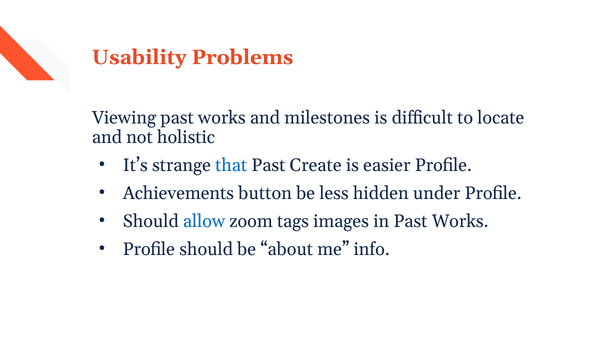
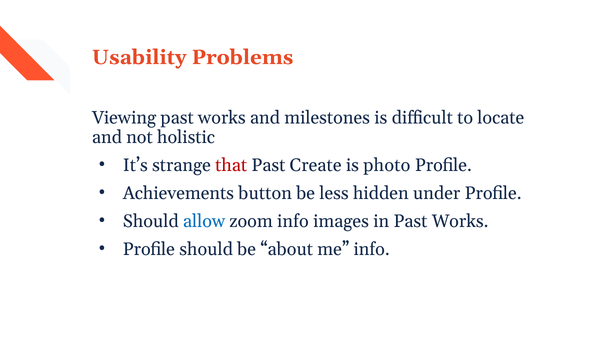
that colour: blue -> red (231, 165)
easier: easier -> photo (387, 165)
zoom tags: tags -> info (293, 221)
